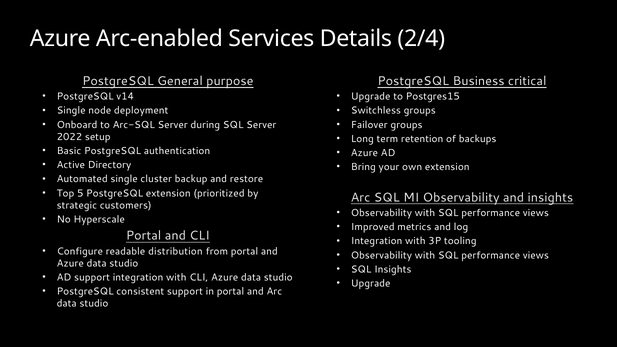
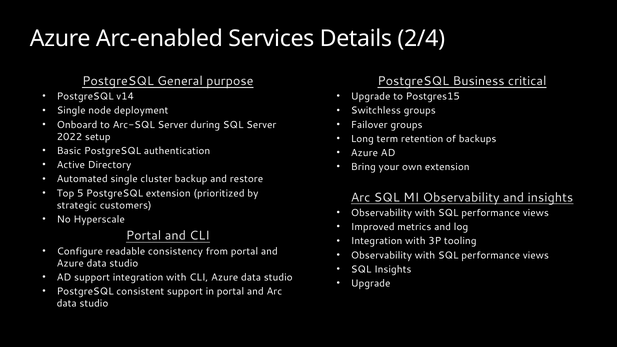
distribution: distribution -> consistency (175, 251)
